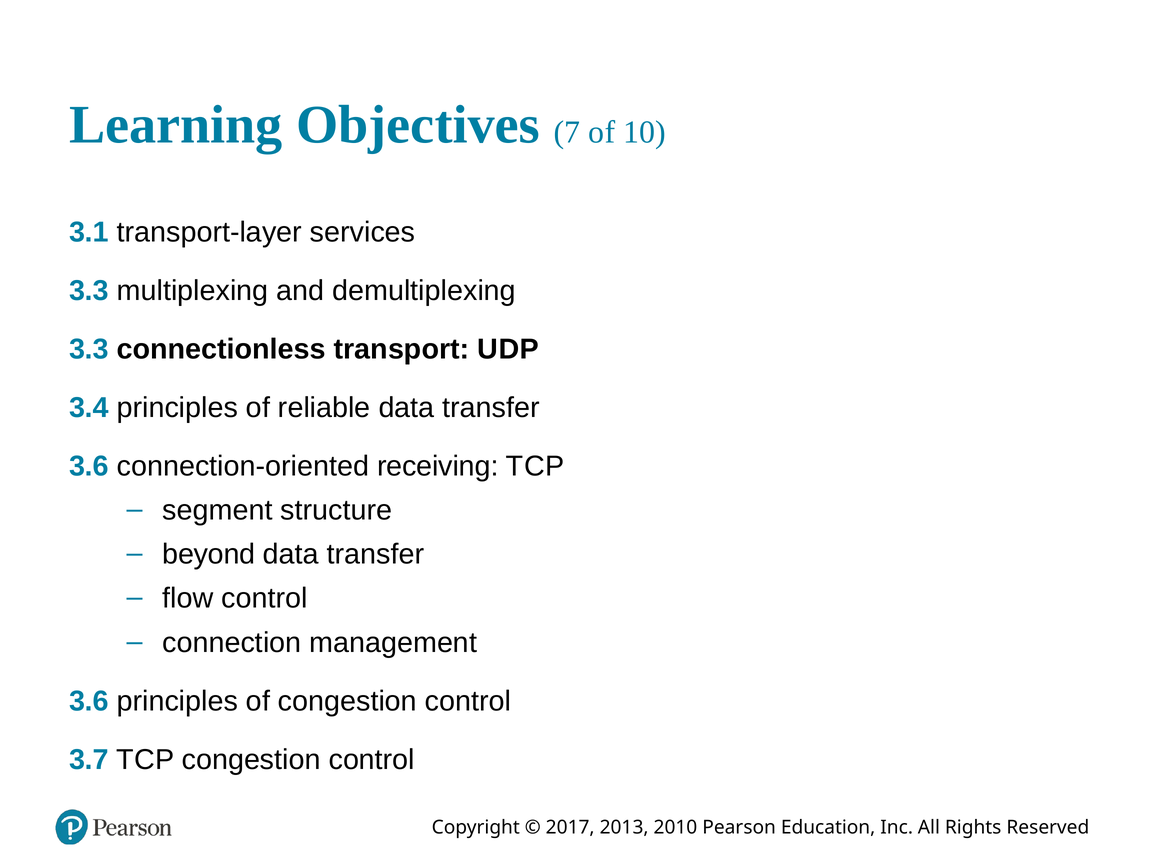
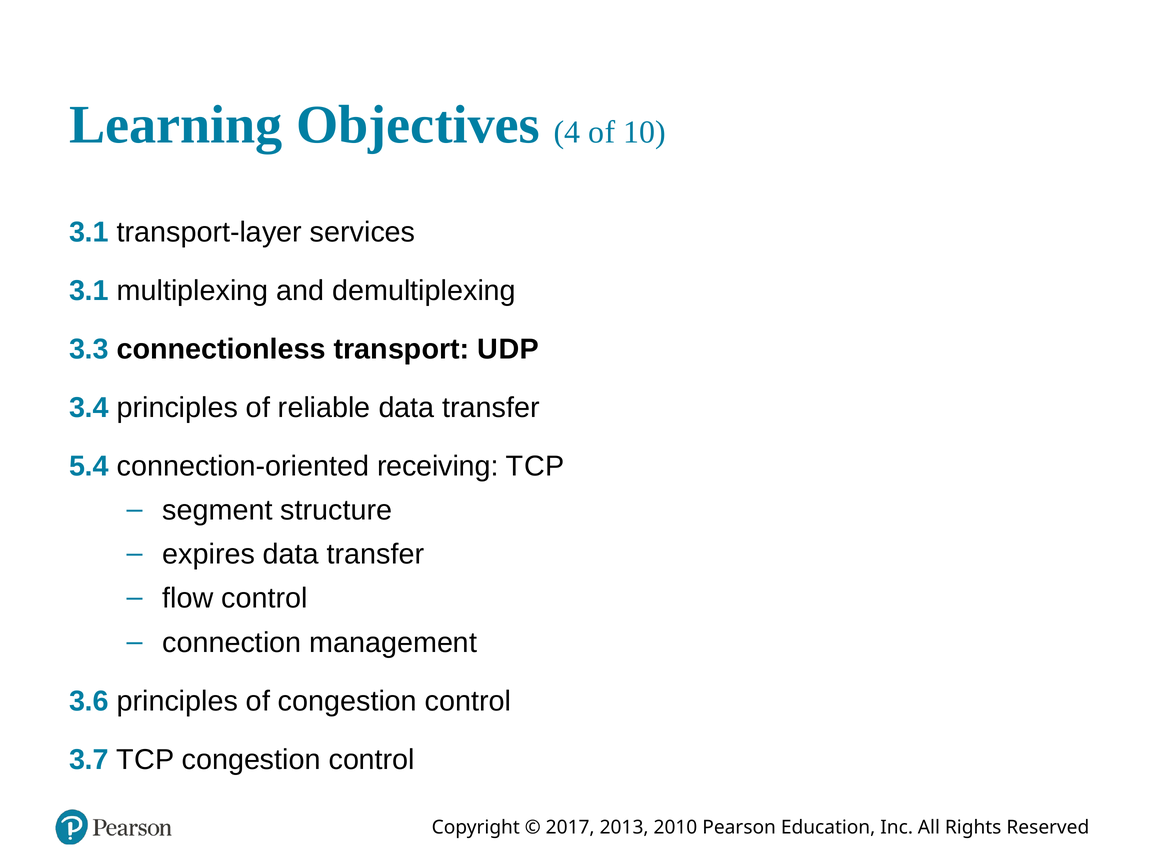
7: 7 -> 4 (567, 132)
3.3: 3.3 -> 3.1 (89, 290)
3.6: 3.6 -> 5.4 (89, 466)
beyond: beyond -> expires (209, 554)
